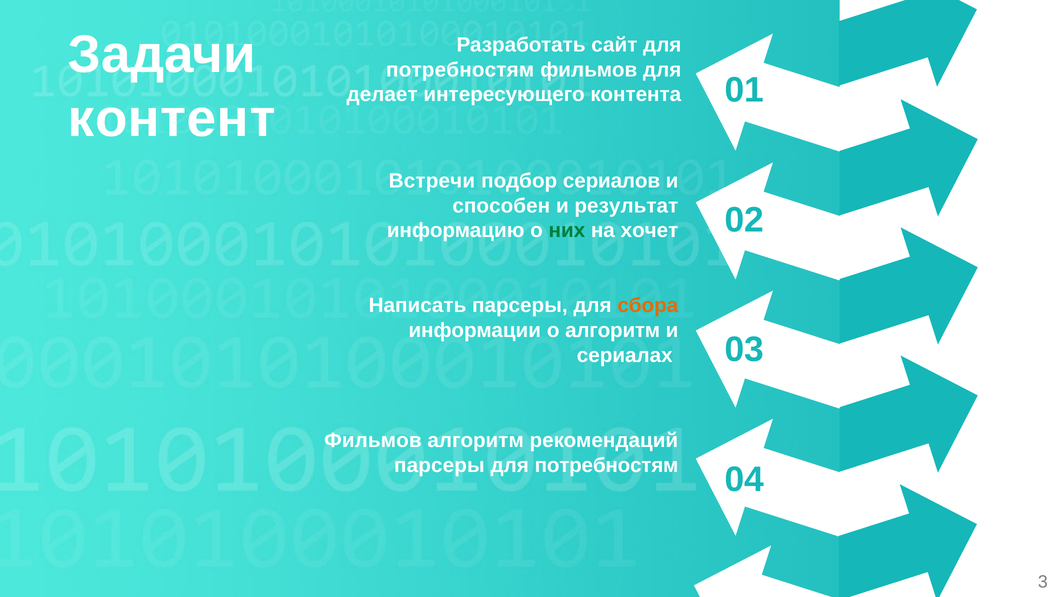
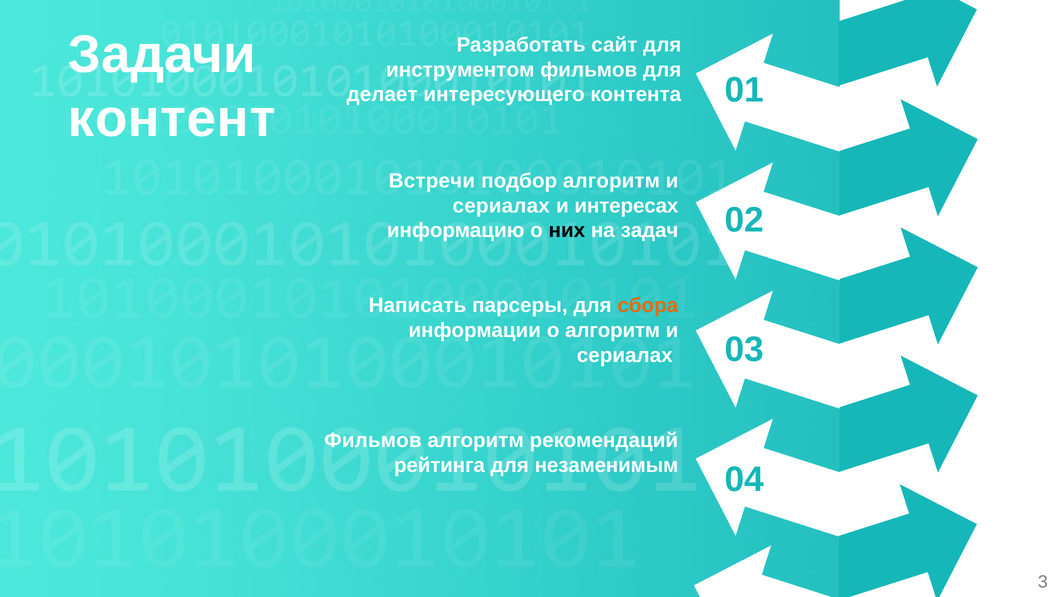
потребностям: потребностям -> инструментом (460, 70)
подбор сериалов: сериалов -> алгоритм (611, 181)
способен: способен -> сериалах (501, 206)
результат: результат -> интересах (626, 206)
них colour: green -> black (567, 231)
хочет: хочет -> задач (650, 231)
парсеры: парсеры -> рейтинга (439, 465)
потребностям: потребностям -> незаменимым (606, 465)
